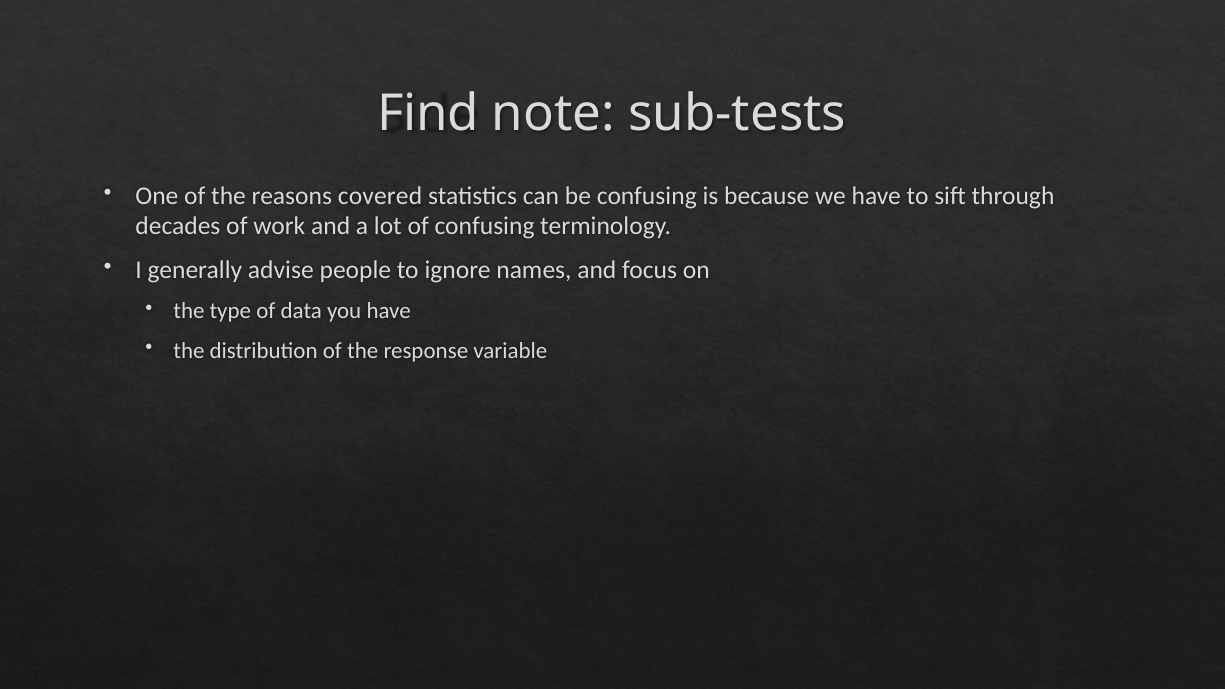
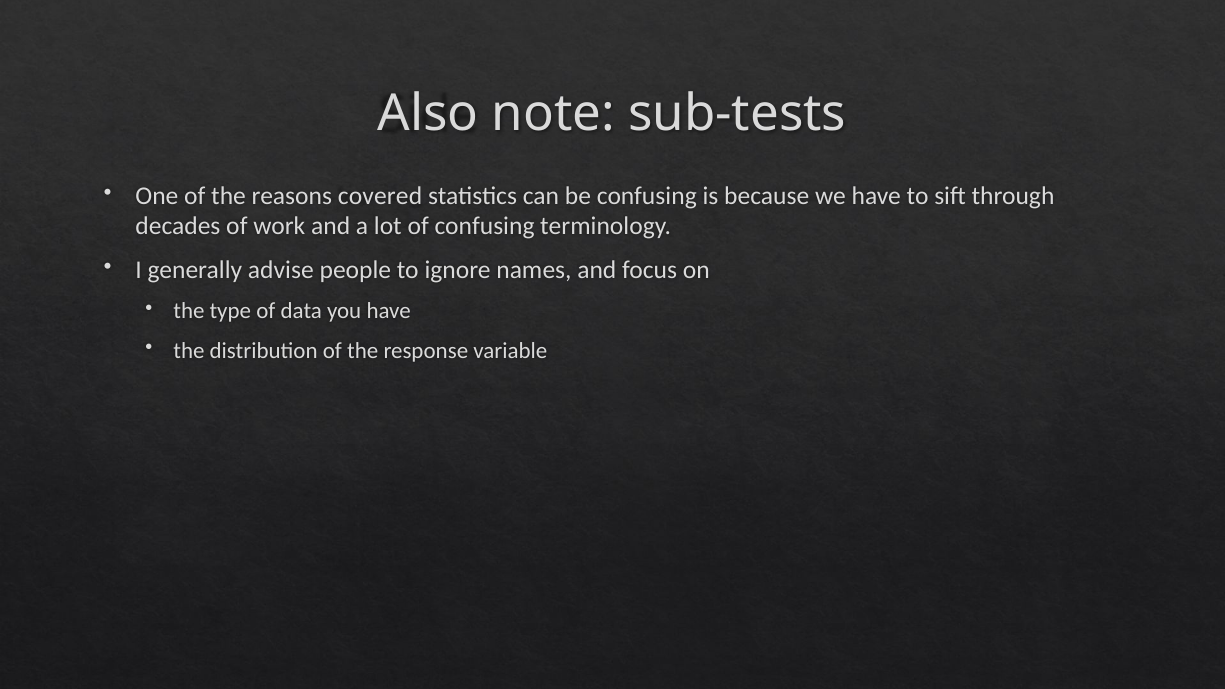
Find: Find -> Also (428, 114)
